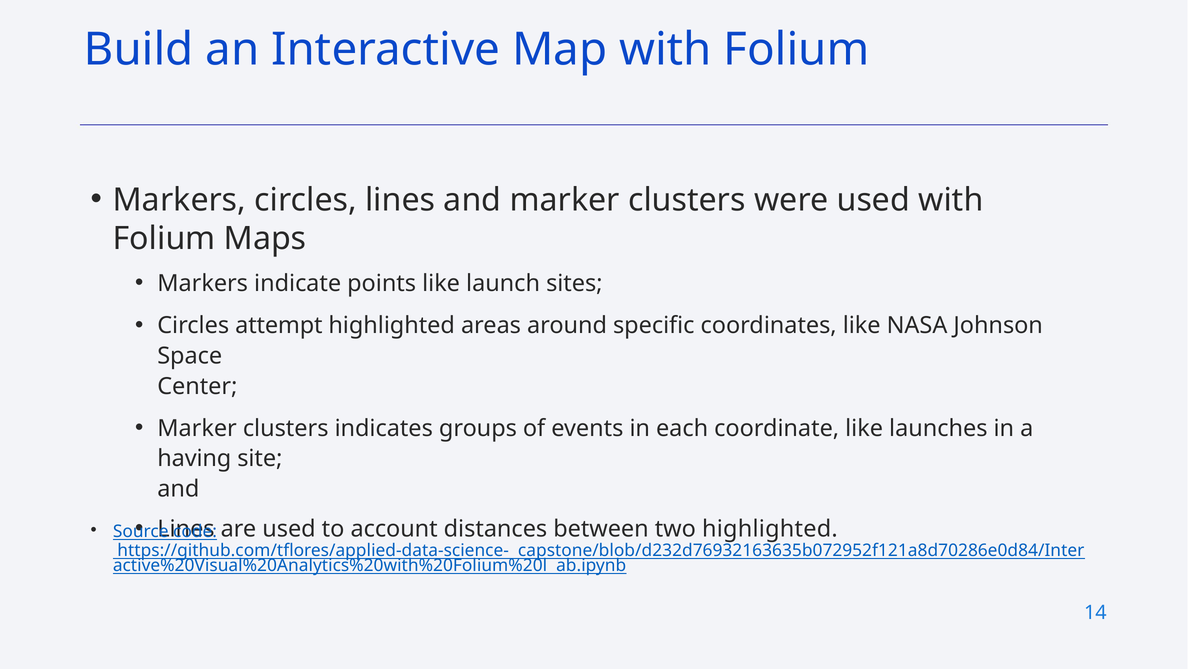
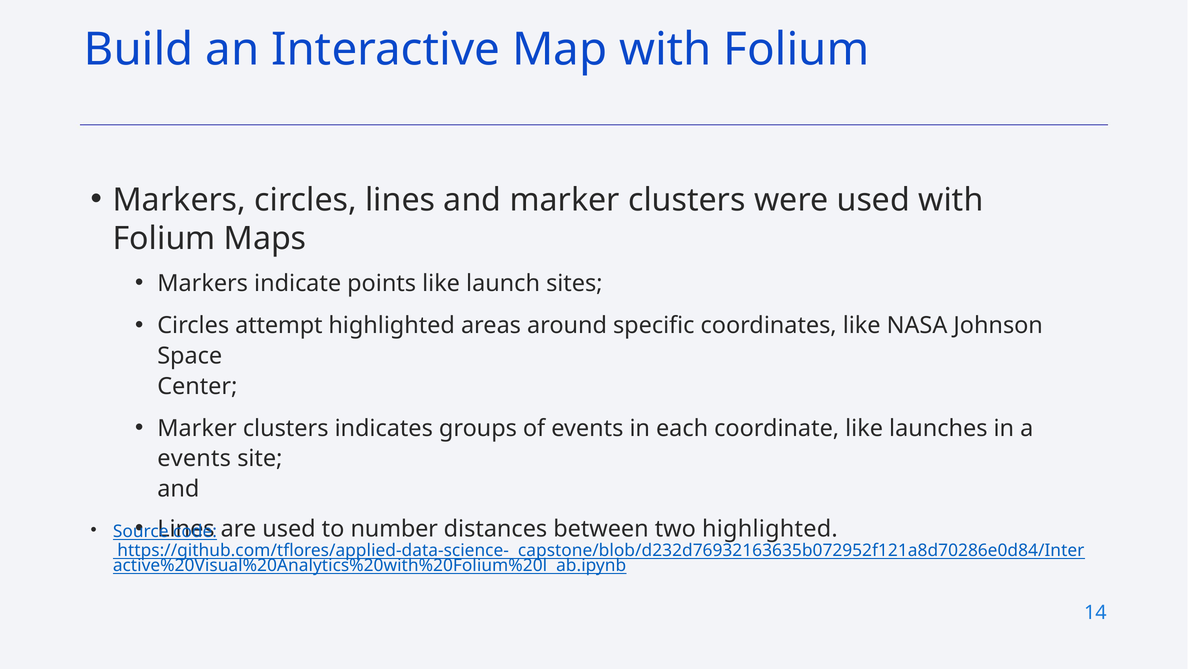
having: having -> events (194, 458)
account: account -> number (394, 528)
